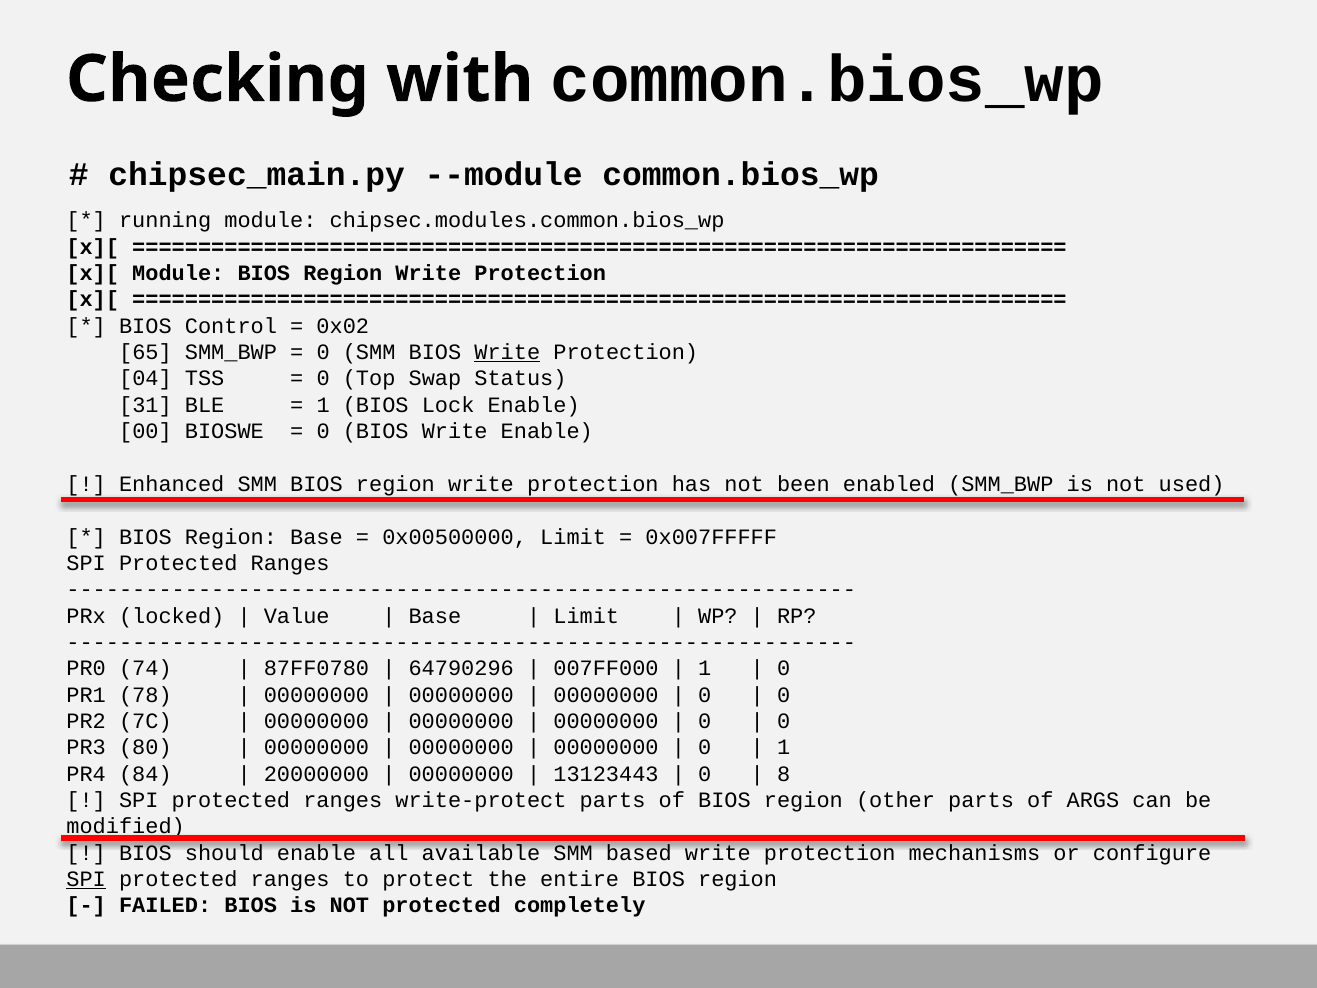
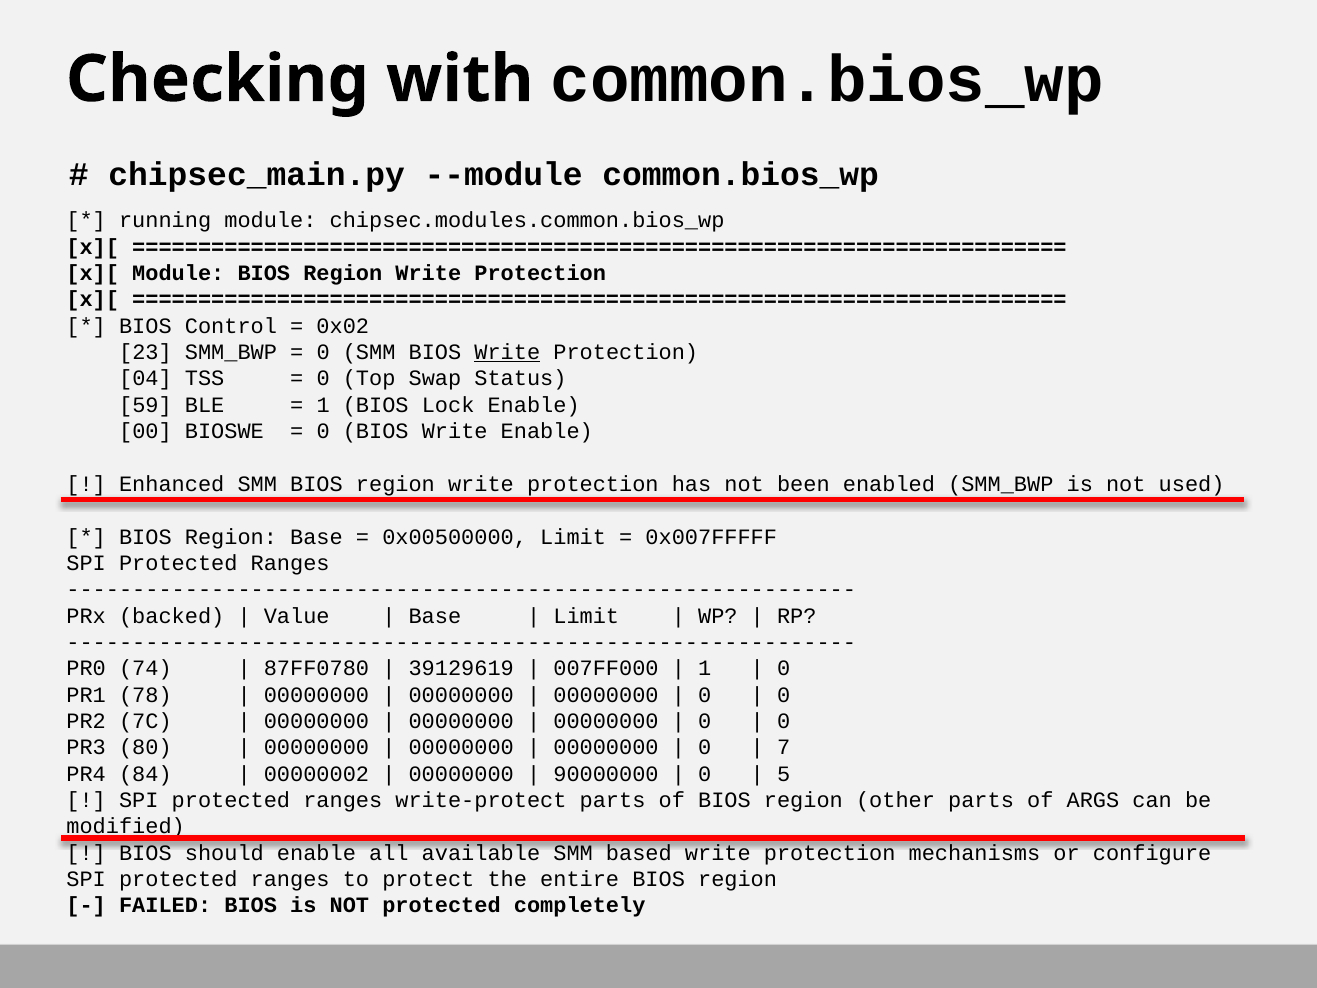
65: 65 -> 23 (145, 352)
31: 31 -> 59 (145, 405)
locked: locked -> backed (172, 616)
64790296: 64790296 -> 39129619 (461, 668)
1: 1 -> 7 (784, 747)
20000000: 20000000 -> 00000002 (316, 774)
13123443: 13123443 -> 90000000 (606, 774)
8: 8 -> 5 (784, 774)
SPI underline: present -> none (86, 879)
